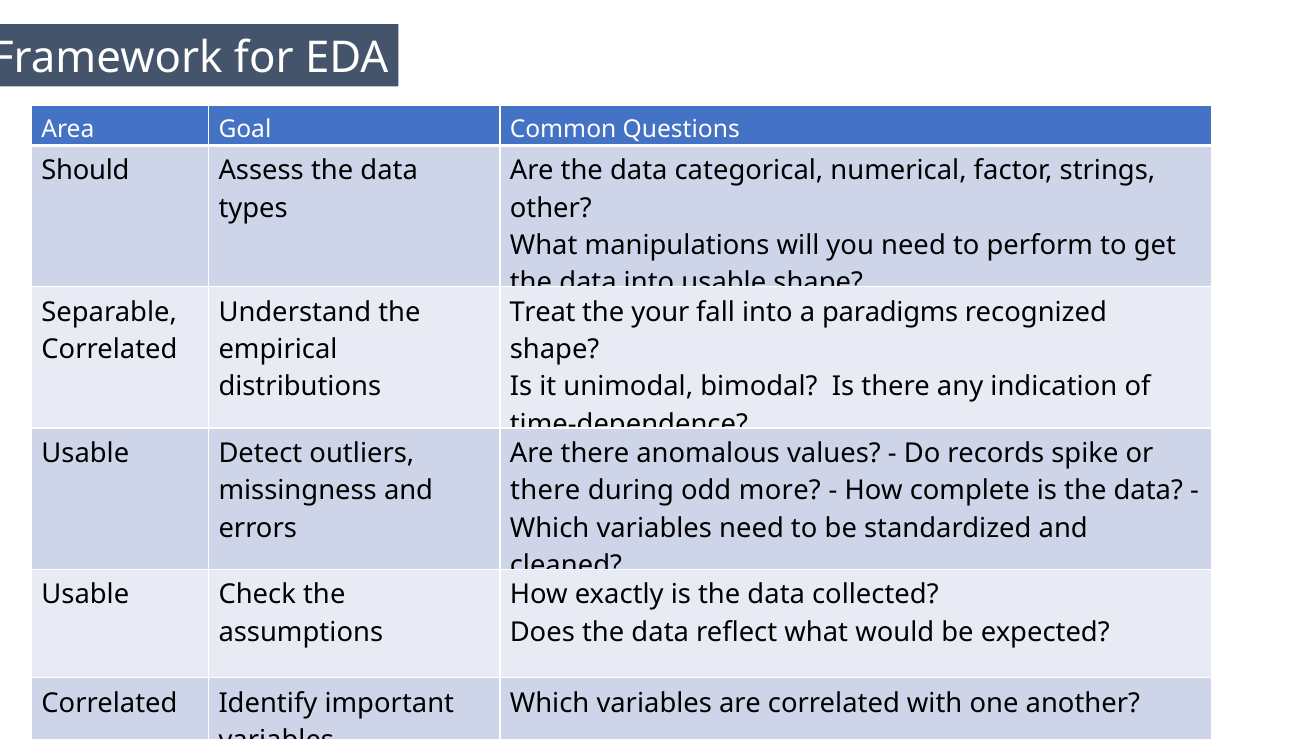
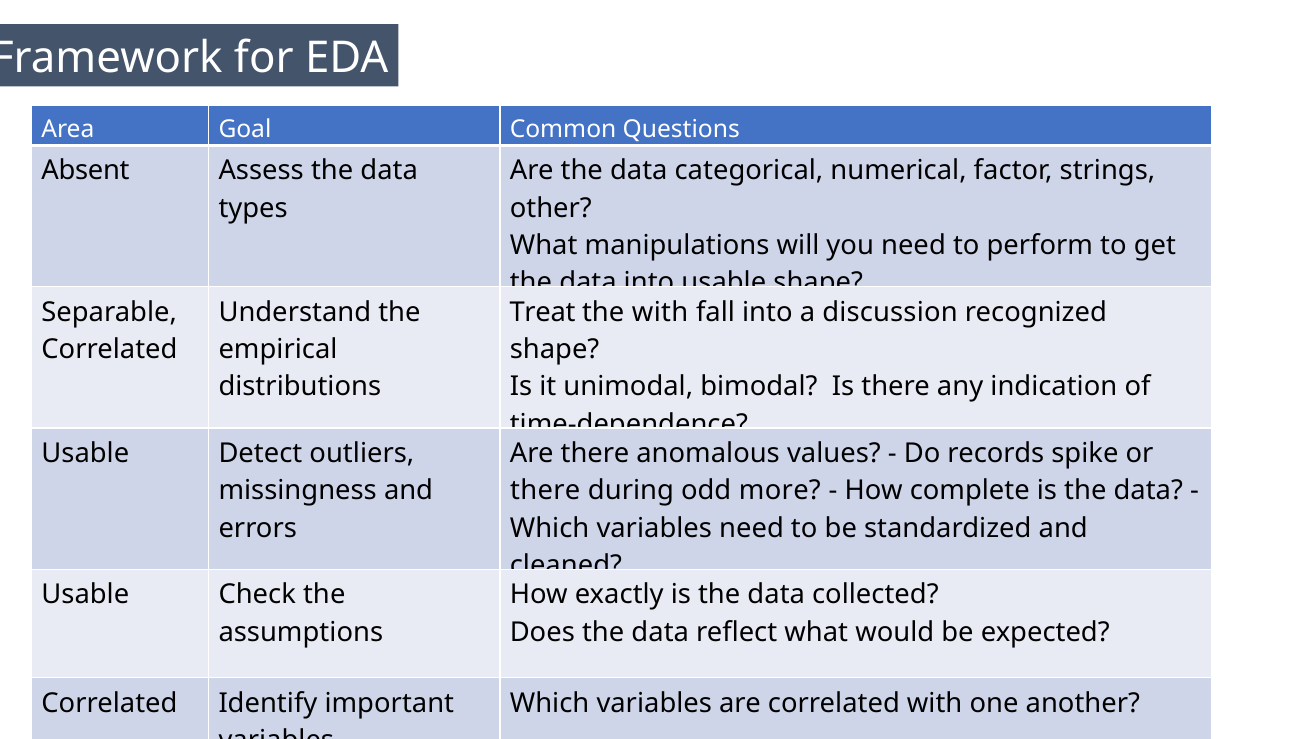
Should: Should -> Absent (85, 171)
the your: your -> with (660, 312)
paradigms: paradigms -> discussion (890, 312)
